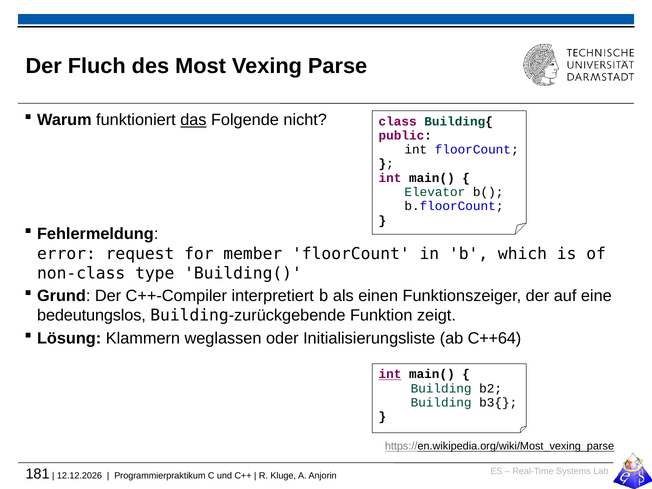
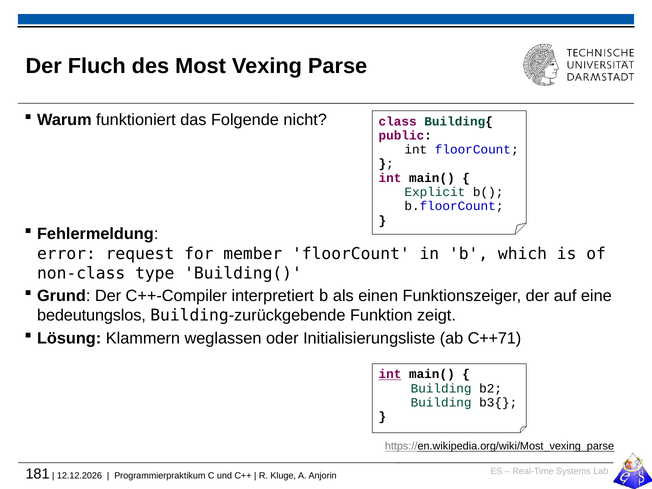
das underline: present -> none (193, 120)
Elevator: Elevator -> Explicit (435, 192)
C++64: C++64 -> C++71 (494, 338)
